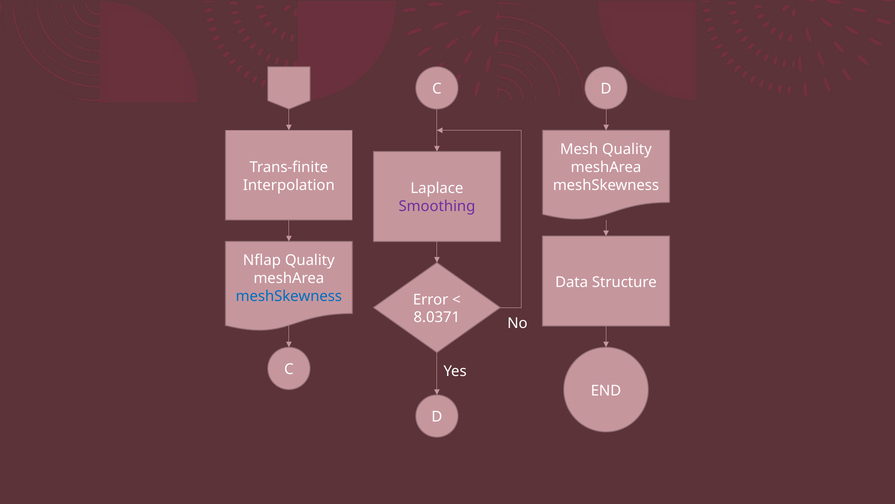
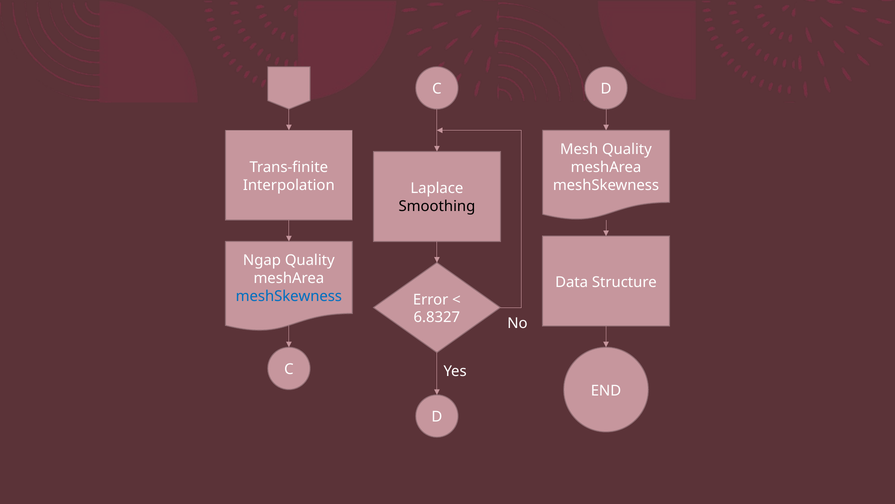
Smoothing colour: purple -> black (437, 206)
Nflap: Nflap -> Ngap (262, 260)
8.0371: 8.0371 -> 6.8327 (437, 317)
